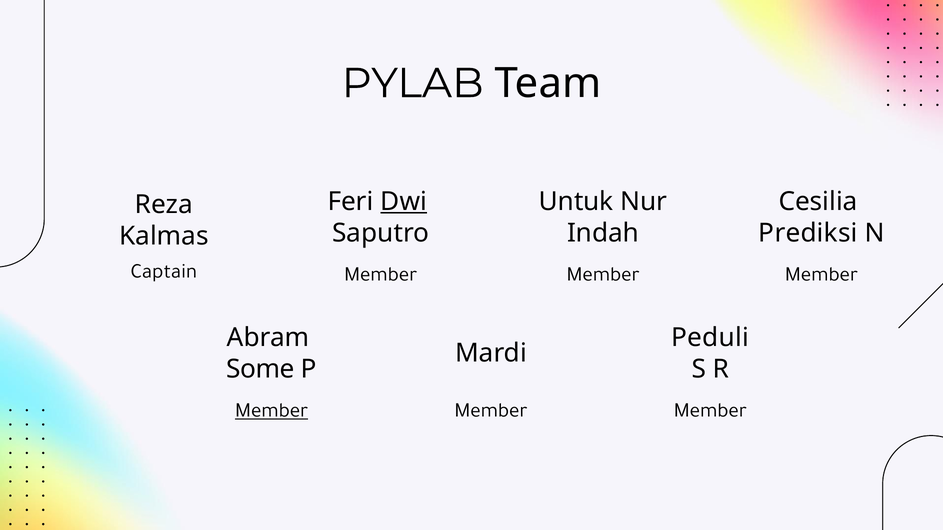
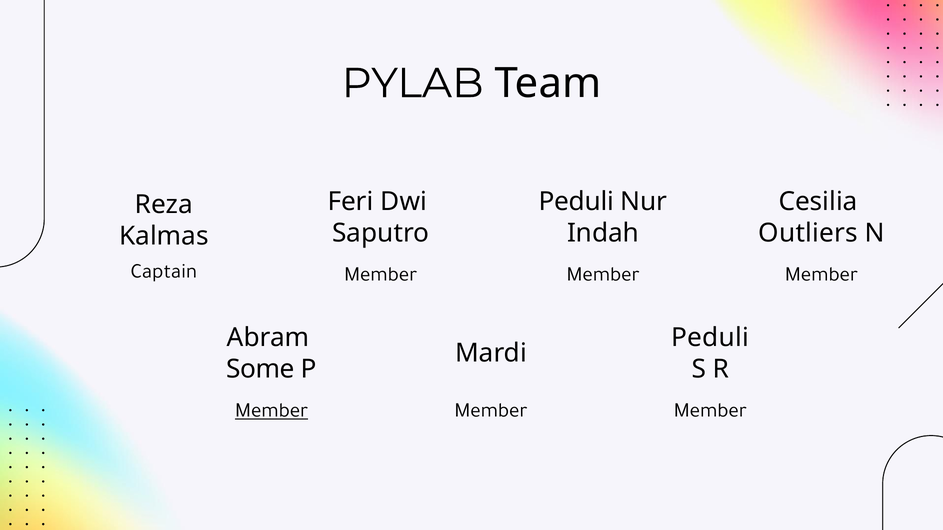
Dwi underline: present -> none (404, 202)
Untuk: Untuk -> Peduli (576, 202)
Prediksi: Prediksi -> Outliers (808, 233)
